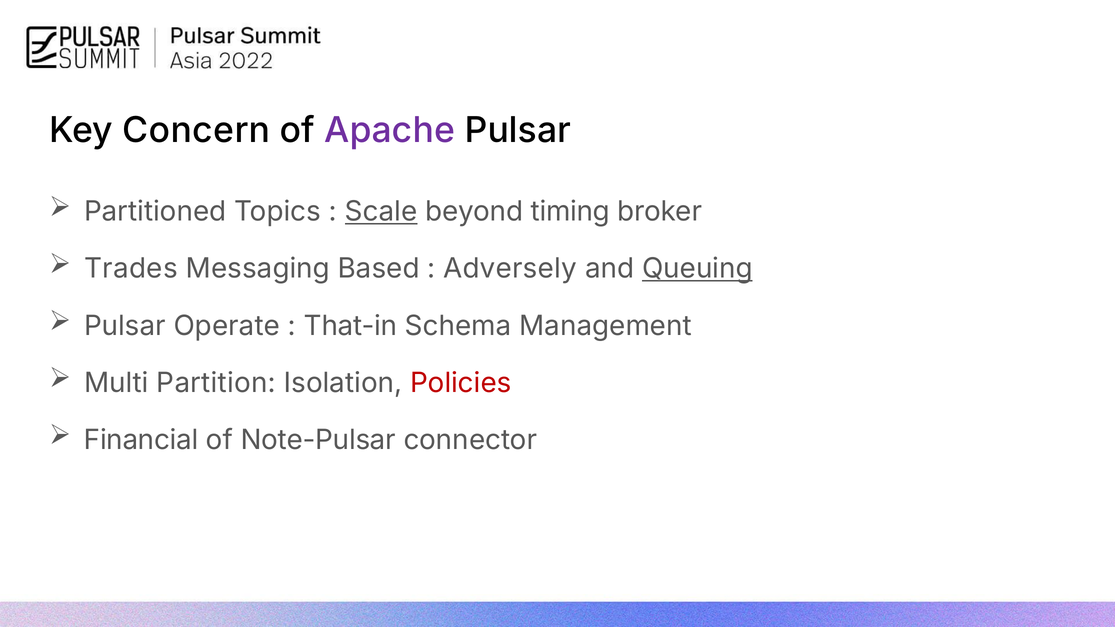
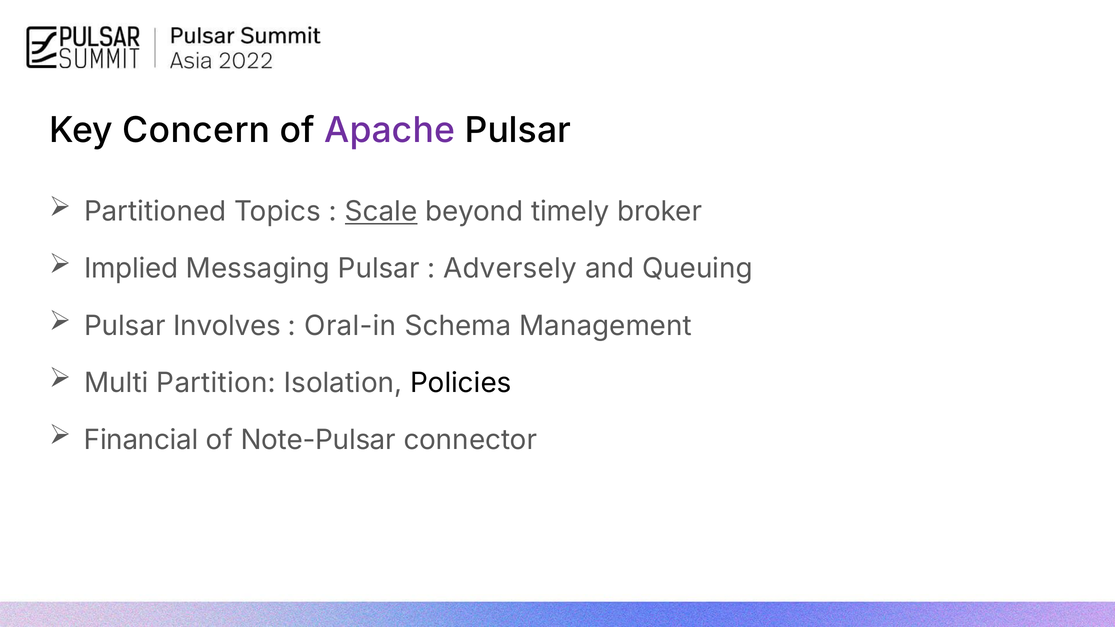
timing: timing -> timely (570, 212)
Trades: Trades -> Implied (131, 269)
Messaging Based: Based -> Pulsar (379, 269)
Queuing underline: present -> none (697, 269)
Operate: Operate -> Involves (227, 326)
That-in: That-in -> Oral-in (350, 326)
Policies colour: red -> black (461, 383)
